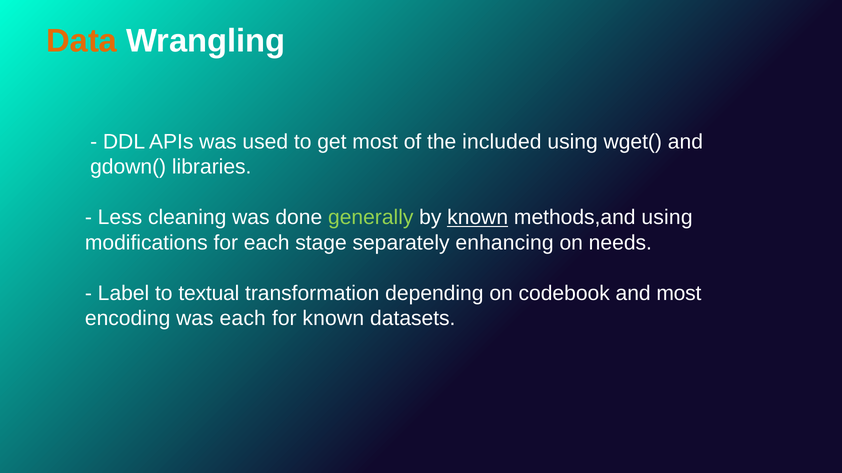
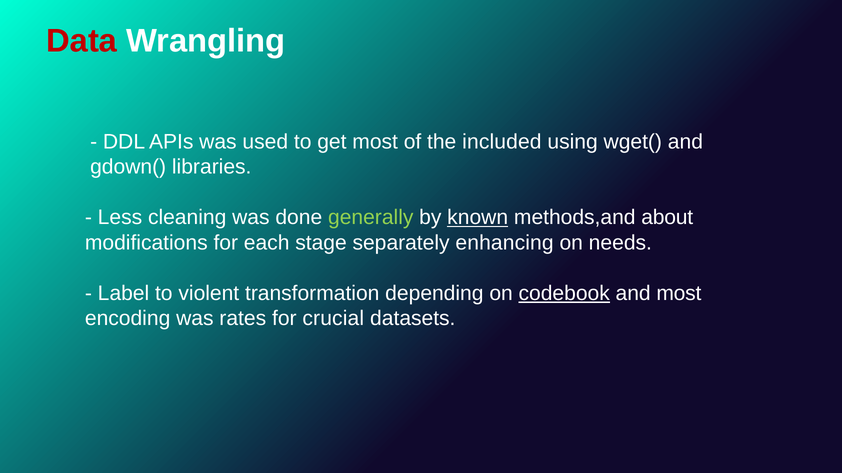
Data colour: orange -> red (82, 41)
methods,and using: using -> about (667, 218)
textual: textual -> violent (209, 294)
codebook underline: none -> present (564, 294)
was each: each -> rates (243, 319)
for known: known -> crucial (333, 319)
